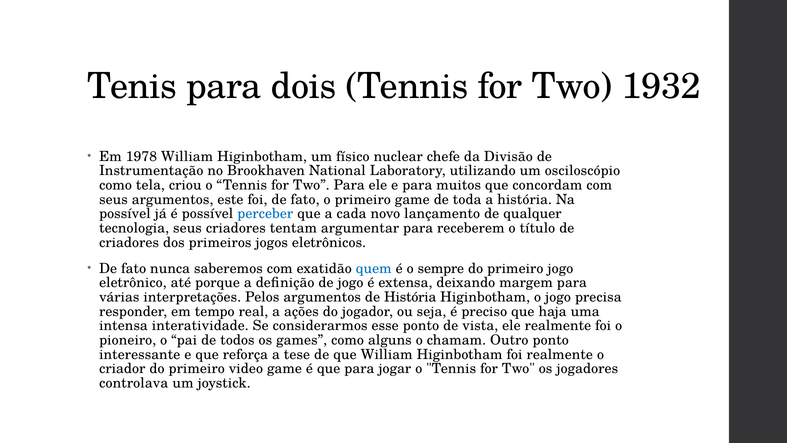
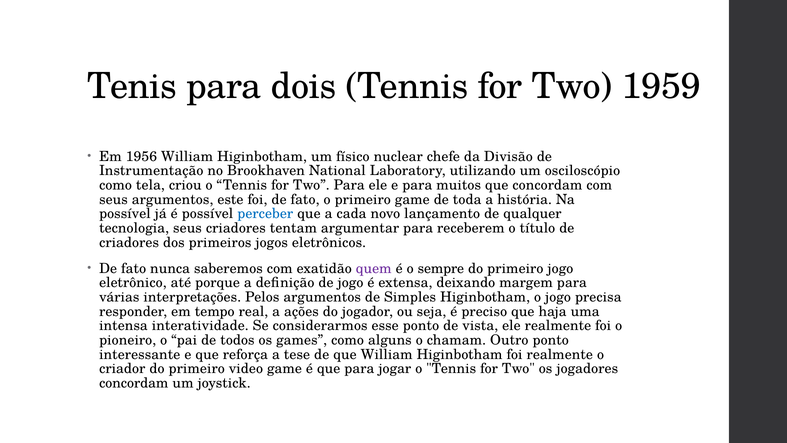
1932: 1932 -> 1959 (661, 87)
1978: 1978 -> 1956 (141, 156)
quem colour: blue -> purple (374, 268)
de História: História -> Simples (410, 297)
controlava: controlava -> concordam (134, 383)
